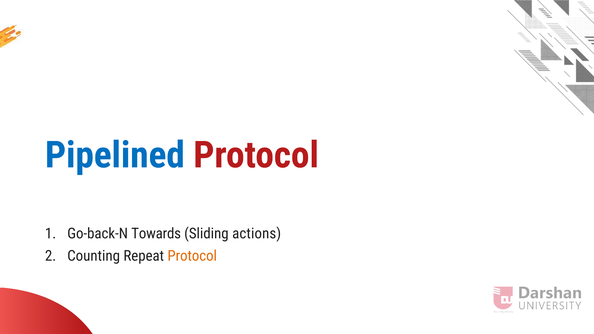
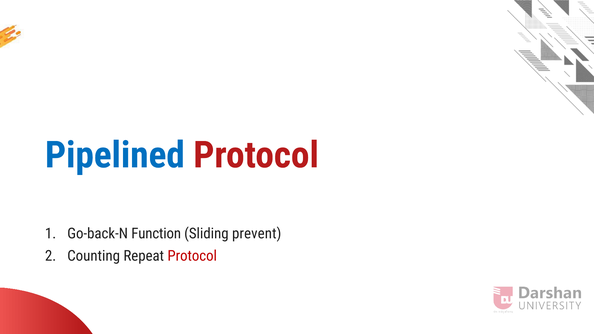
Towards: Towards -> Function (156, 234)
actions: actions -> prevent (257, 234)
Protocol colour: orange -> red (192, 256)
